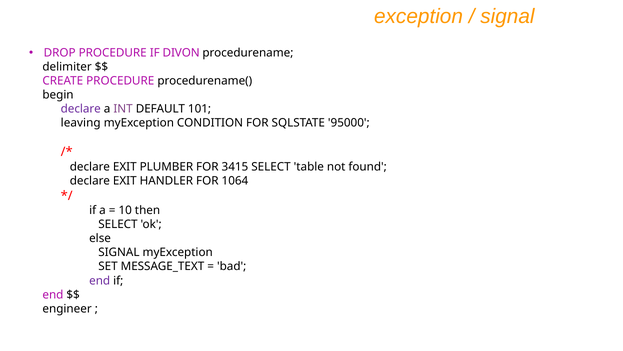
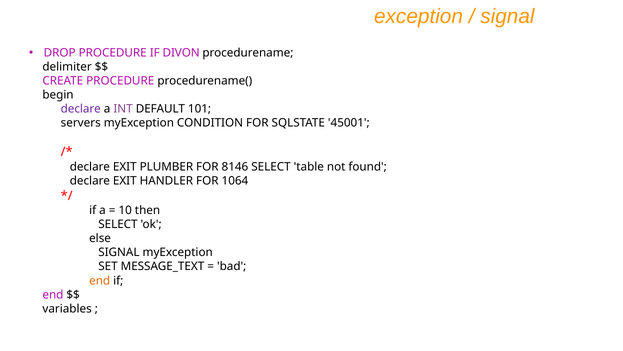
leaving: leaving -> servers (81, 123)
95000: 95000 -> 45001 (349, 123)
3415: 3415 -> 8146 (235, 166)
end colour: purple -> orange (100, 280)
engineer: engineer -> variables (67, 308)
